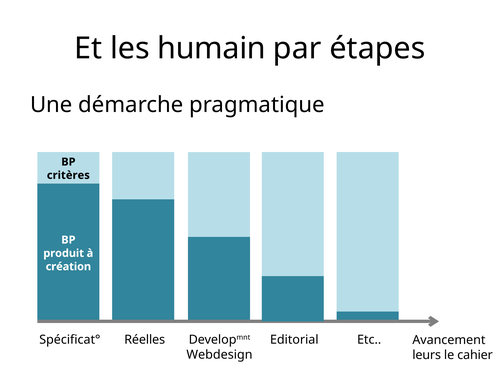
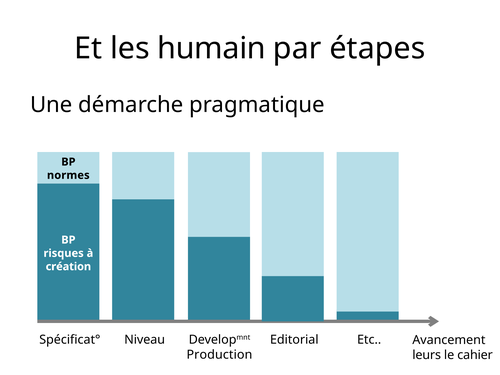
critères: critères -> normes (68, 175)
produit: produit -> risques (64, 253)
Réelles: Réelles -> Niveau (145, 340)
Webdesign: Webdesign -> Production (219, 355)
